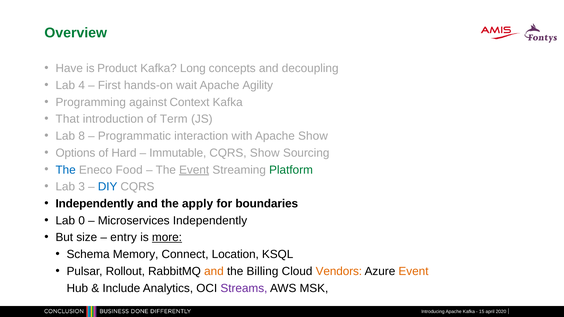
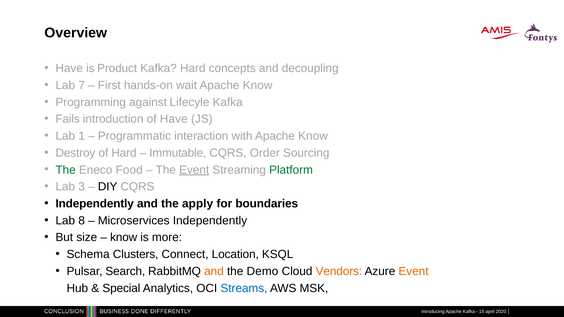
Overview colour: green -> black (76, 33)
Kafka Long: Long -> Hard (193, 68)
4: 4 -> 7 (82, 85)
Agility: Agility -> Know (258, 85)
Context: Context -> Lifecyle (189, 102)
That: That -> Fails (68, 119)
of Term: Term -> Have (174, 119)
8: 8 -> 1 (82, 136)
with Apache Show: Show -> Know (313, 136)
Options: Options -> Destroy (75, 153)
CQRS Show: Show -> Order (265, 153)
The colour: blue -> green (66, 170)
DIY colour: blue -> black (108, 187)
0: 0 -> 8 (82, 221)
entry: entry -> know (124, 238)
more underline: present -> none (167, 238)
Memory: Memory -> Clusters (136, 255)
Rollout: Rollout -> Search (125, 271)
Billing: Billing -> Demo (262, 271)
Include: Include -> Special (121, 288)
Streams colour: purple -> blue (244, 288)
